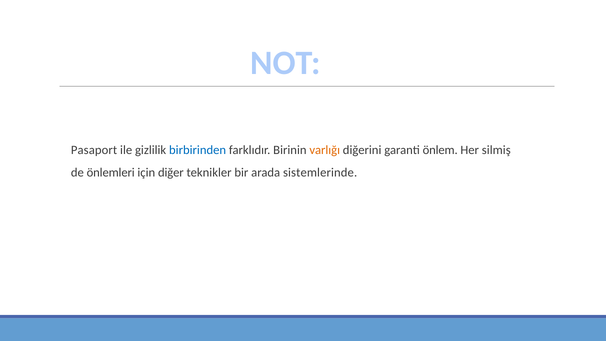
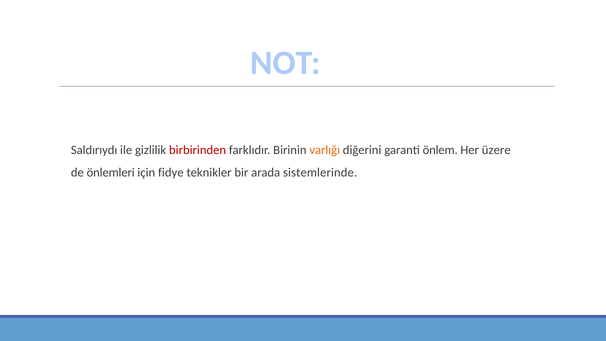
Pasaport: Pasaport -> Saldırıydı (94, 150)
birbirinden colour: blue -> red (198, 150)
silmiş: silmiş -> üzere (496, 150)
diğer: diğer -> fidye (171, 172)
